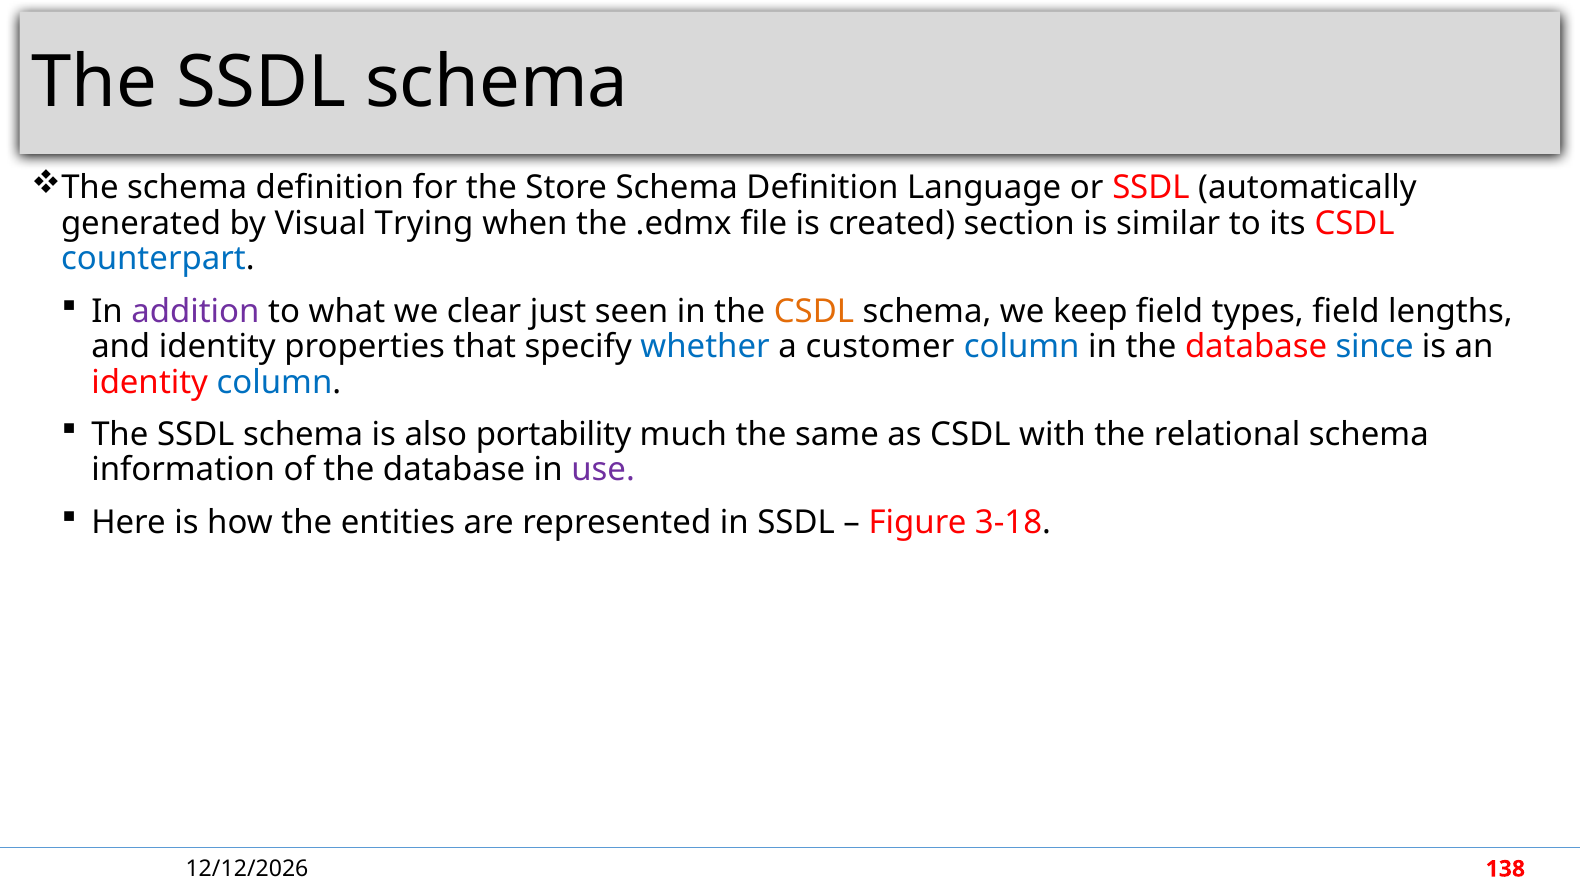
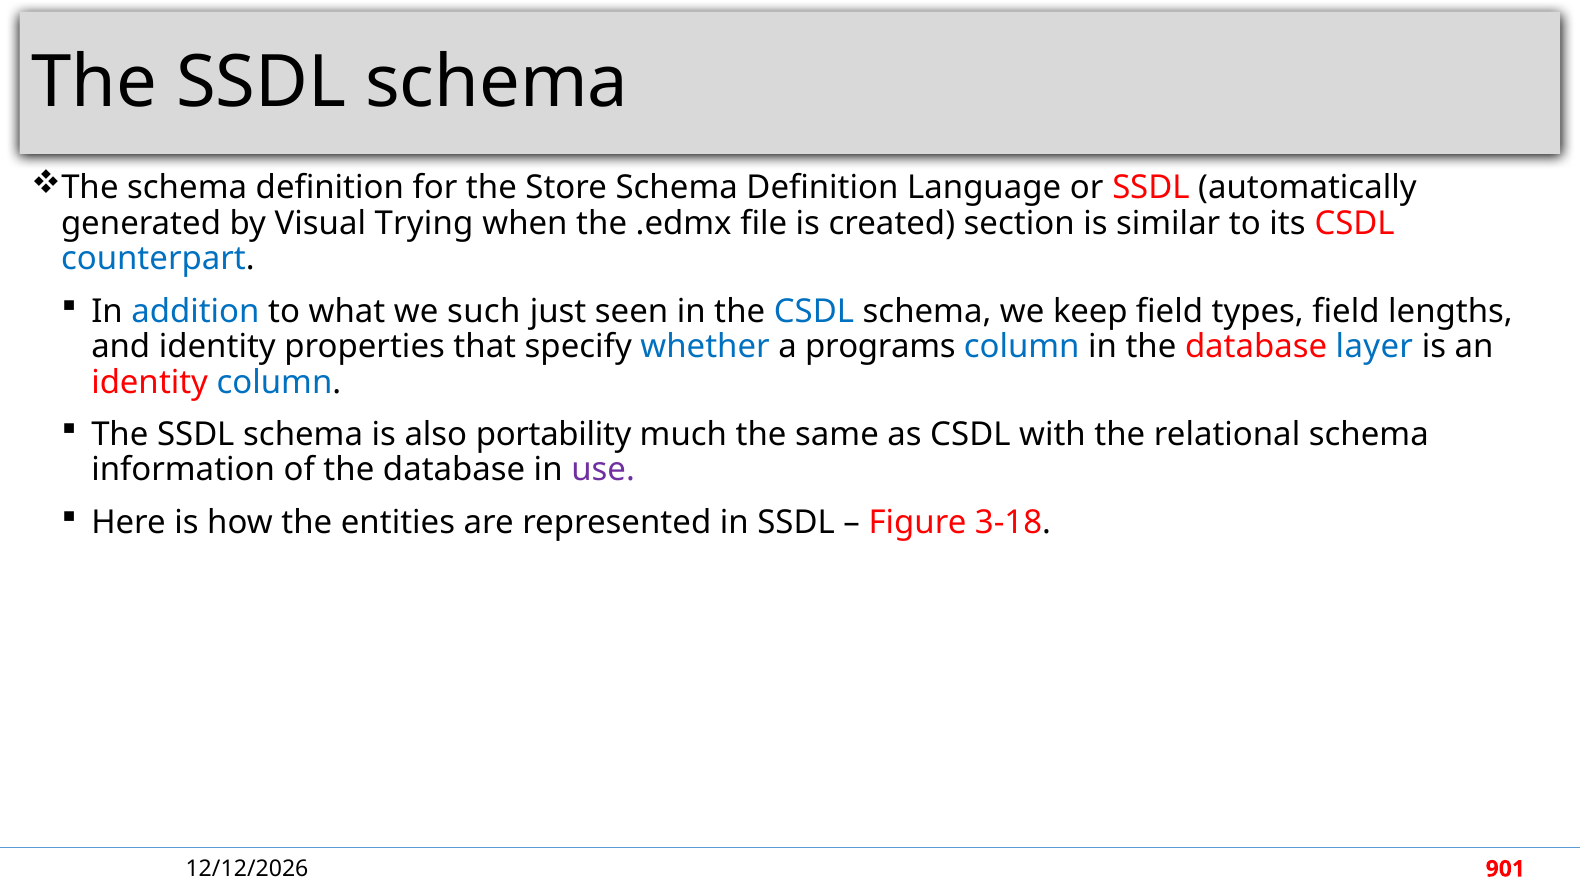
addition colour: purple -> blue (195, 311)
clear: clear -> such (484, 311)
CSDL colour: orange -> blue (814, 311)
customer: customer -> programs (880, 347)
since: since -> layer (1374, 347)
138: 138 -> 901 (1505, 869)
